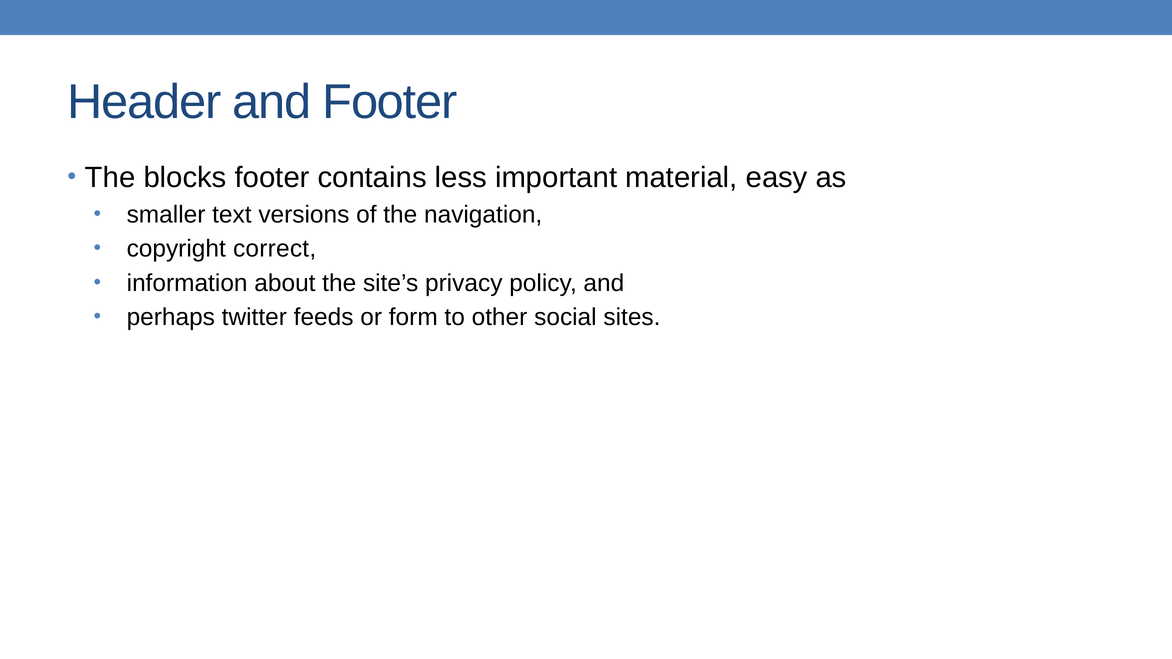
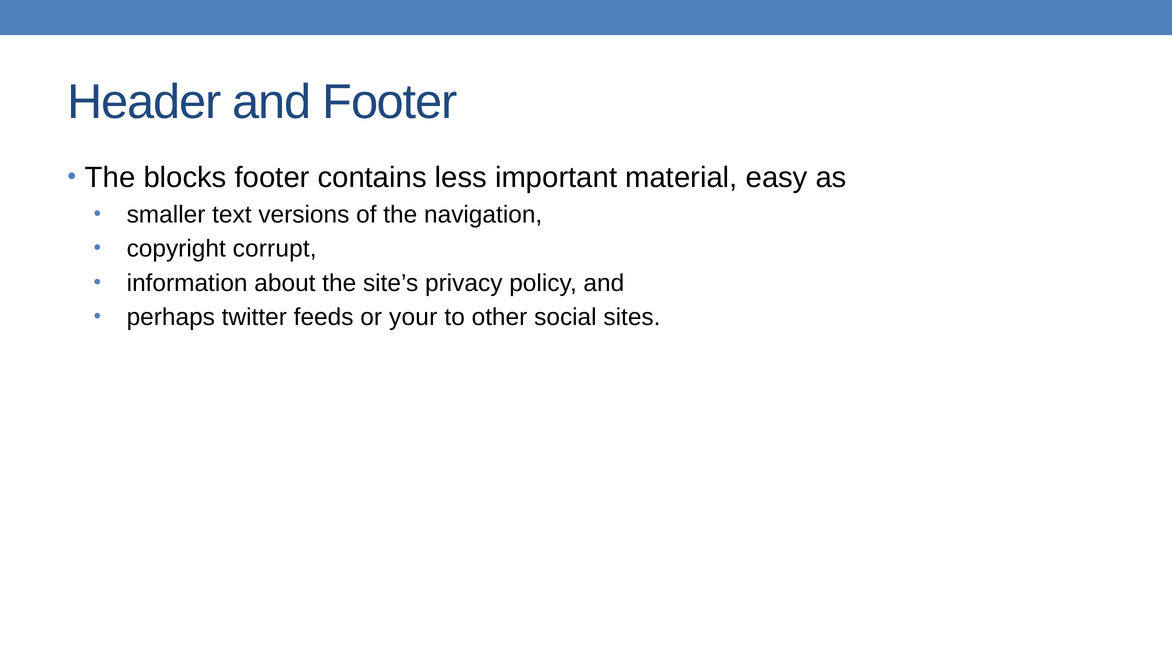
correct: correct -> corrupt (275, 249)
form: form -> your (413, 317)
